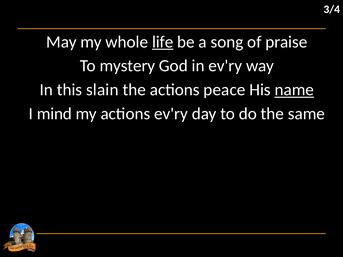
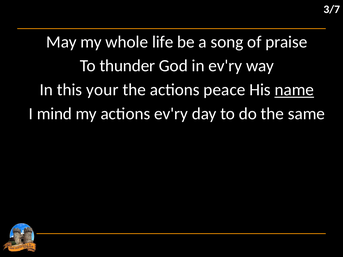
3/4: 3/4 -> 3/7 (332, 9)
life underline: present -> none (163, 42)
mystery: mystery -> thunder (127, 66)
slain: slain -> your (102, 90)
